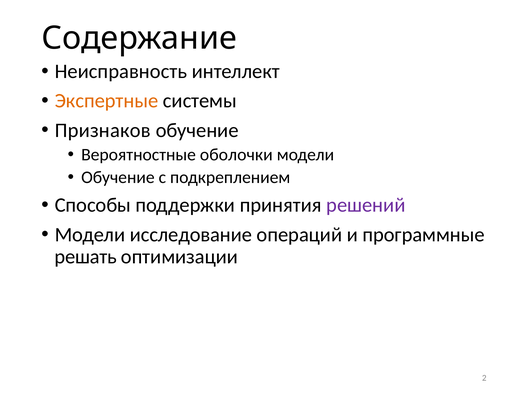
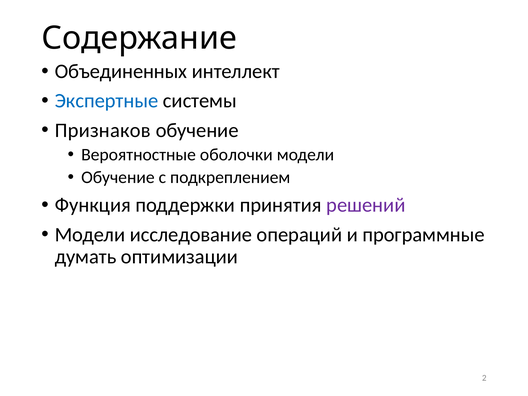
Неисправность: Неисправность -> Объединенных (121, 71)
Экспертные colour: orange -> blue (107, 101)
Способы: Способы -> Функция (93, 205)
решать: решать -> думать (86, 257)
